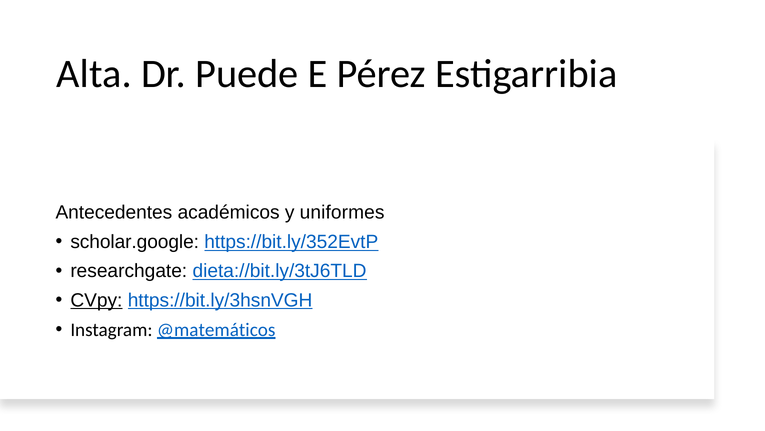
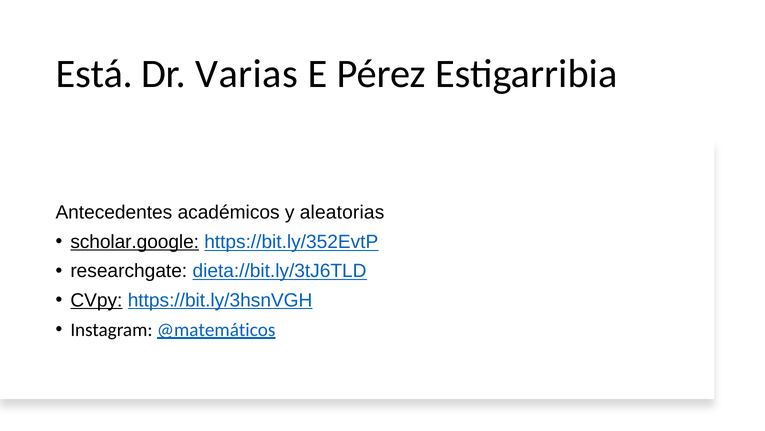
Alta: Alta -> Está (94, 74)
Puede: Puede -> Varias (247, 74)
uniformes: uniformes -> aleatorias (342, 212)
scholar.google underline: none -> present (135, 241)
